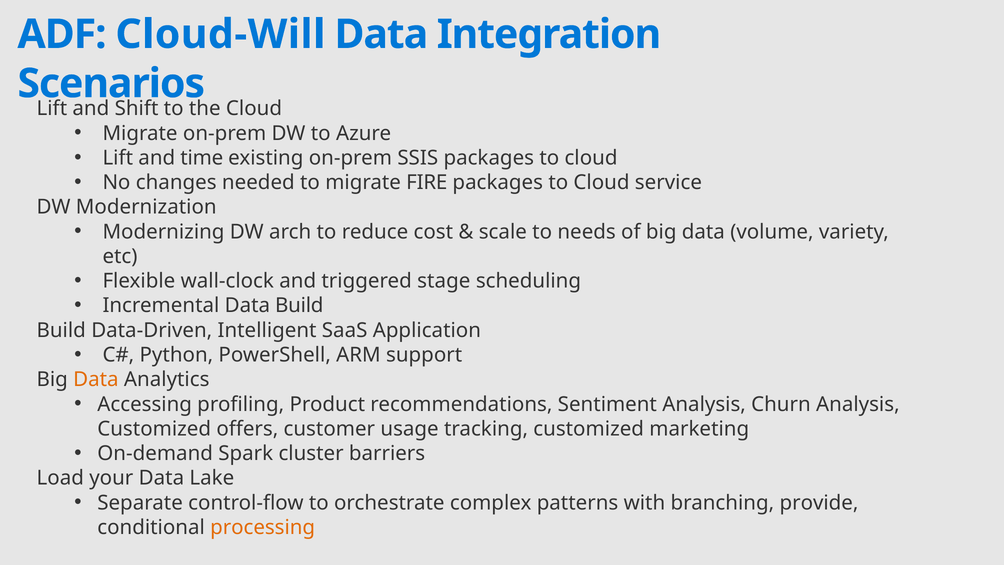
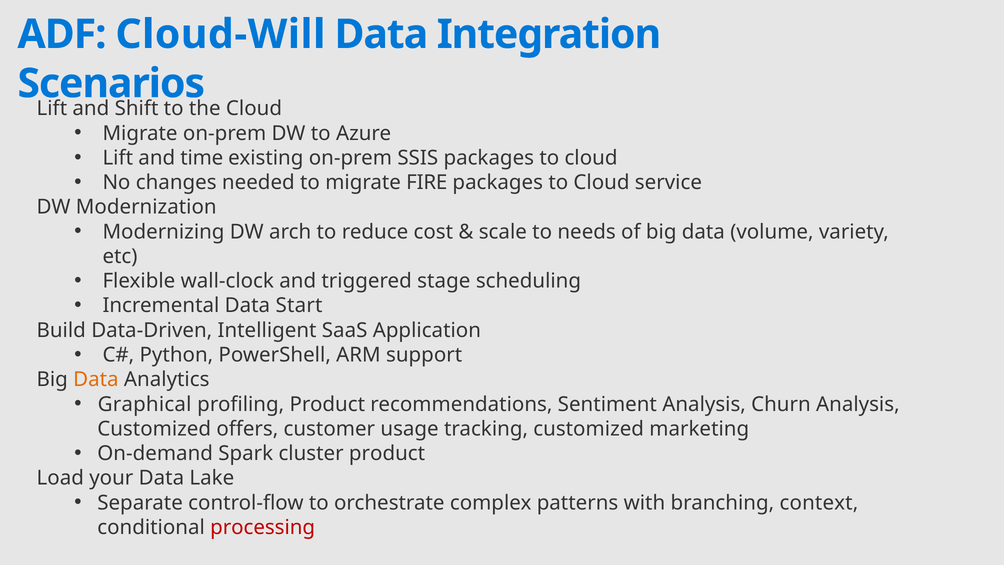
Data Build: Build -> Start (299, 306)
Accessing: Accessing -> Graphical (145, 404)
cluster barriers: barriers -> product (387, 453)
provide: provide -> context (819, 502)
processing colour: orange -> red (263, 527)
